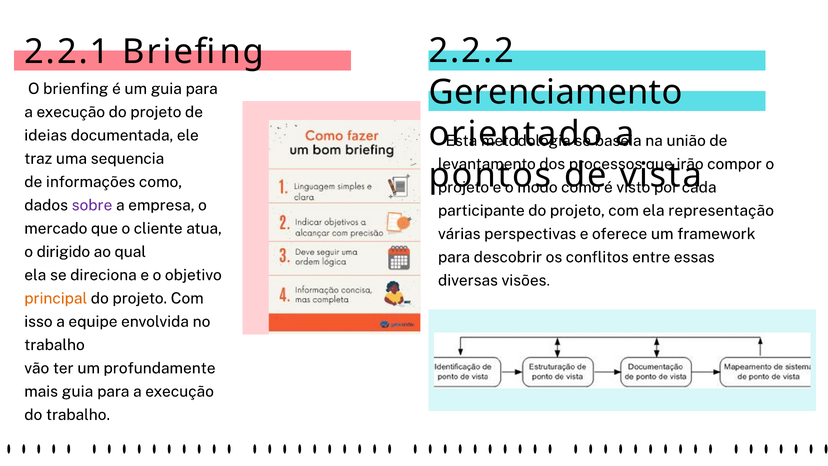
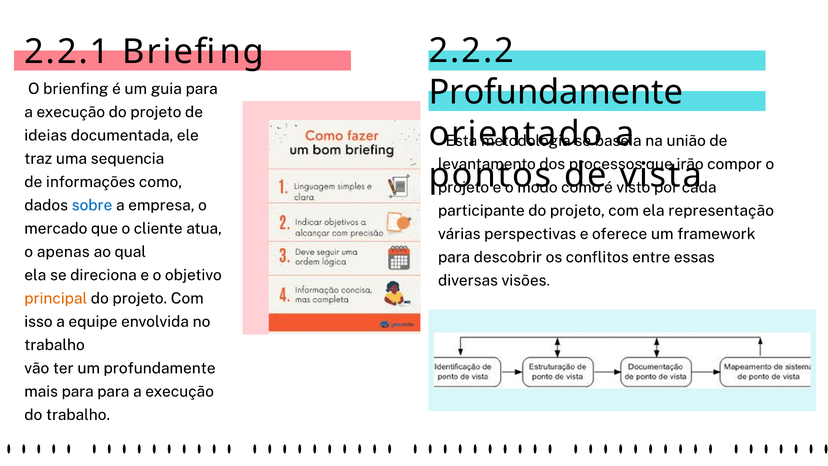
Gerenciamento: Gerenciamento -> Profundamente (556, 92)
sobre colour: purple -> blue (92, 205)
dirigido: dirigido -> apenas (63, 252)
mais guia: guia -> para (78, 391)
